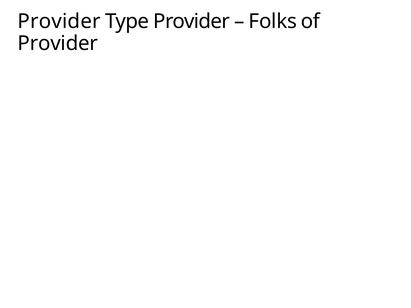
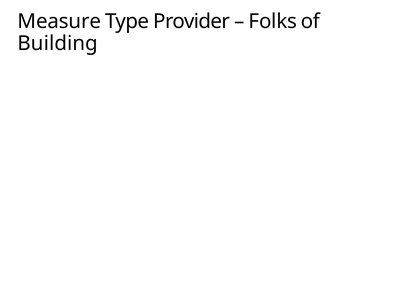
Provider: Provider -> Measure (59, 21)
Provider: Provider -> Building (58, 43)
